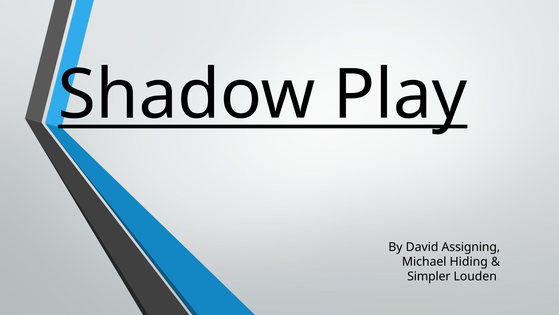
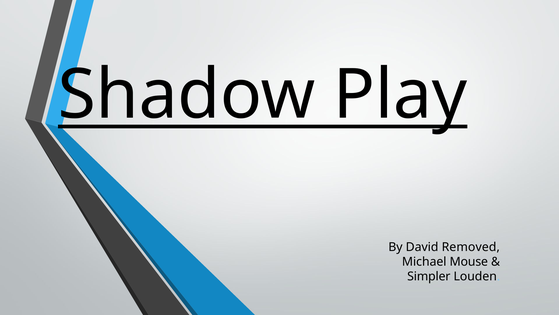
Assigning: Assigning -> Removed (471, 247)
Hiding: Hiding -> Mouse (469, 261)
